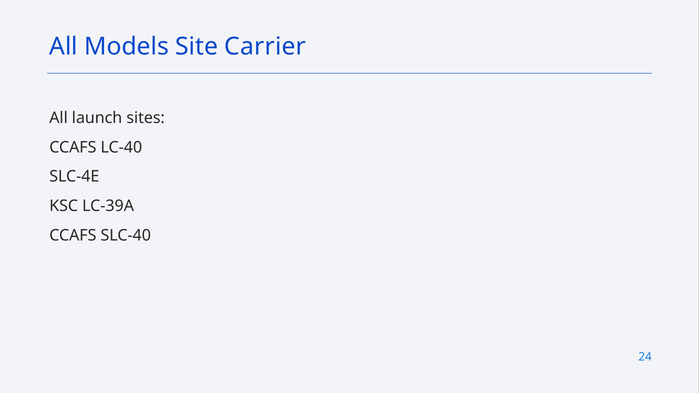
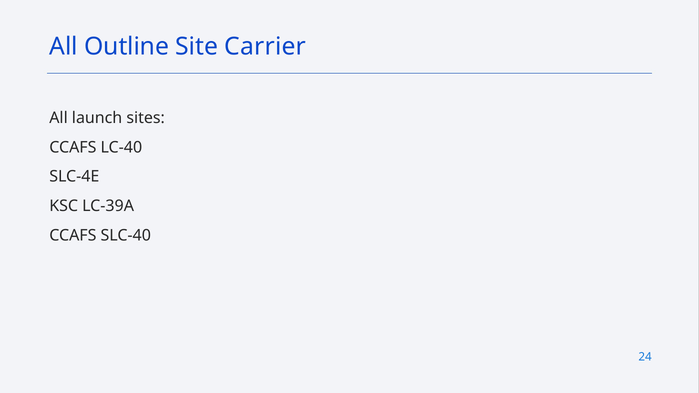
Models: Models -> Outline (127, 47)
